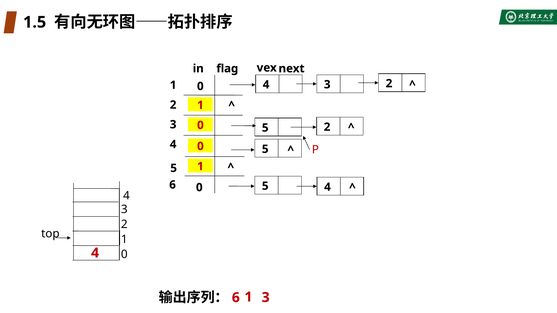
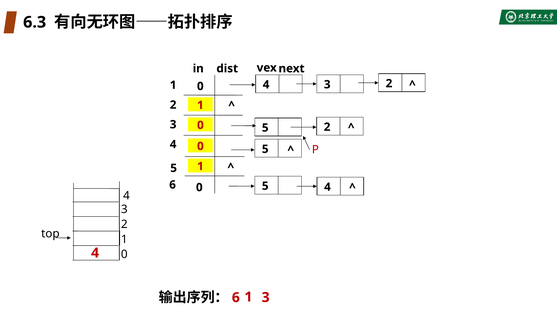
1.5: 1.5 -> 6.3 (35, 22)
flag: flag -> dist (227, 69)
